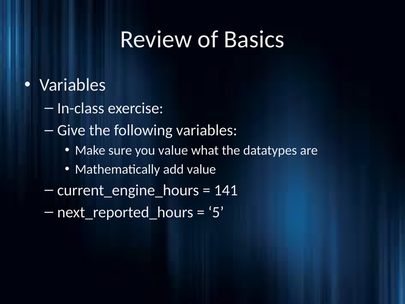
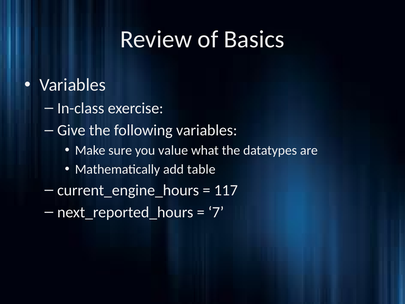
add value: value -> table (201, 169)
141: 141 -> 117 (226, 190)
5: 5 -> 7 (216, 212)
